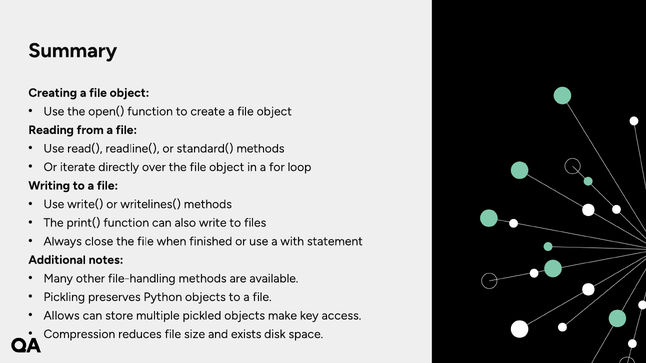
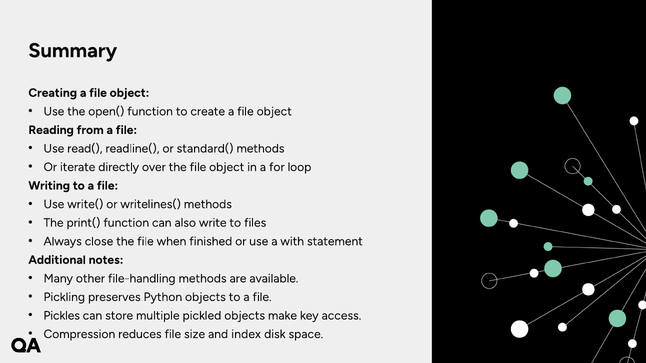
Allows: Allows -> Pickles (62, 316)
exists: exists -> index (246, 334)
